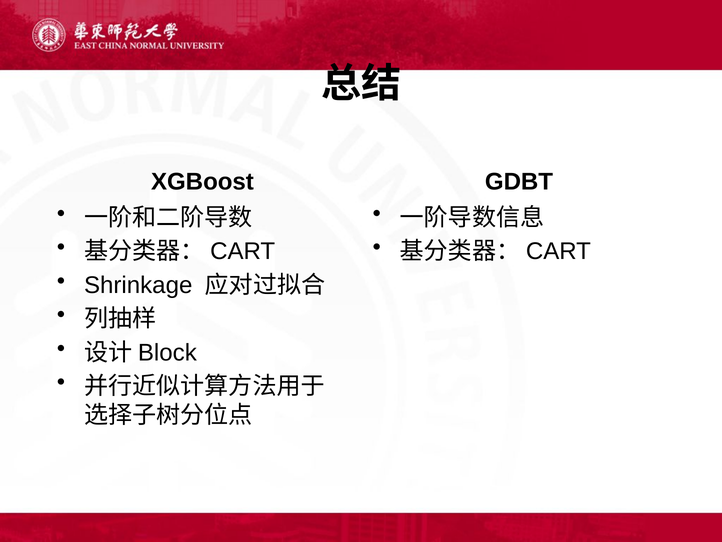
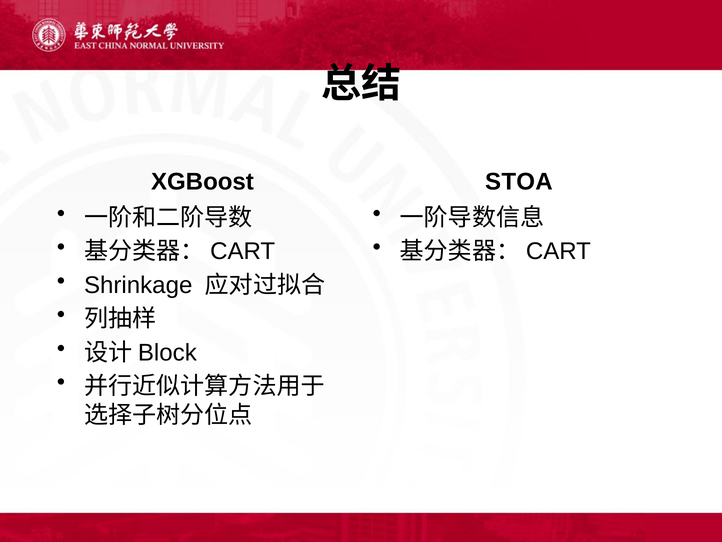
GDBT: GDBT -> STOA (519, 181)
